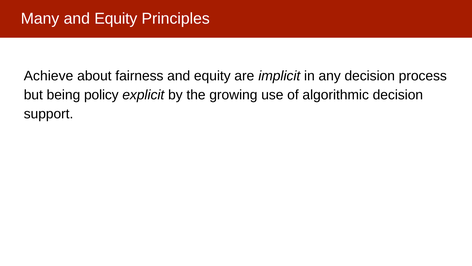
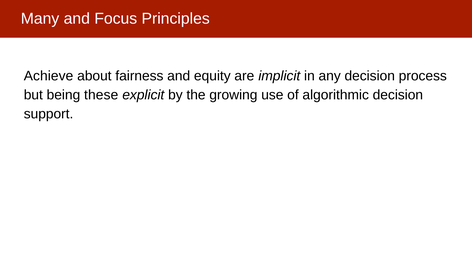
Equity: Equity -> Focus (116, 19)
policy: policy -> these (101, 95)
